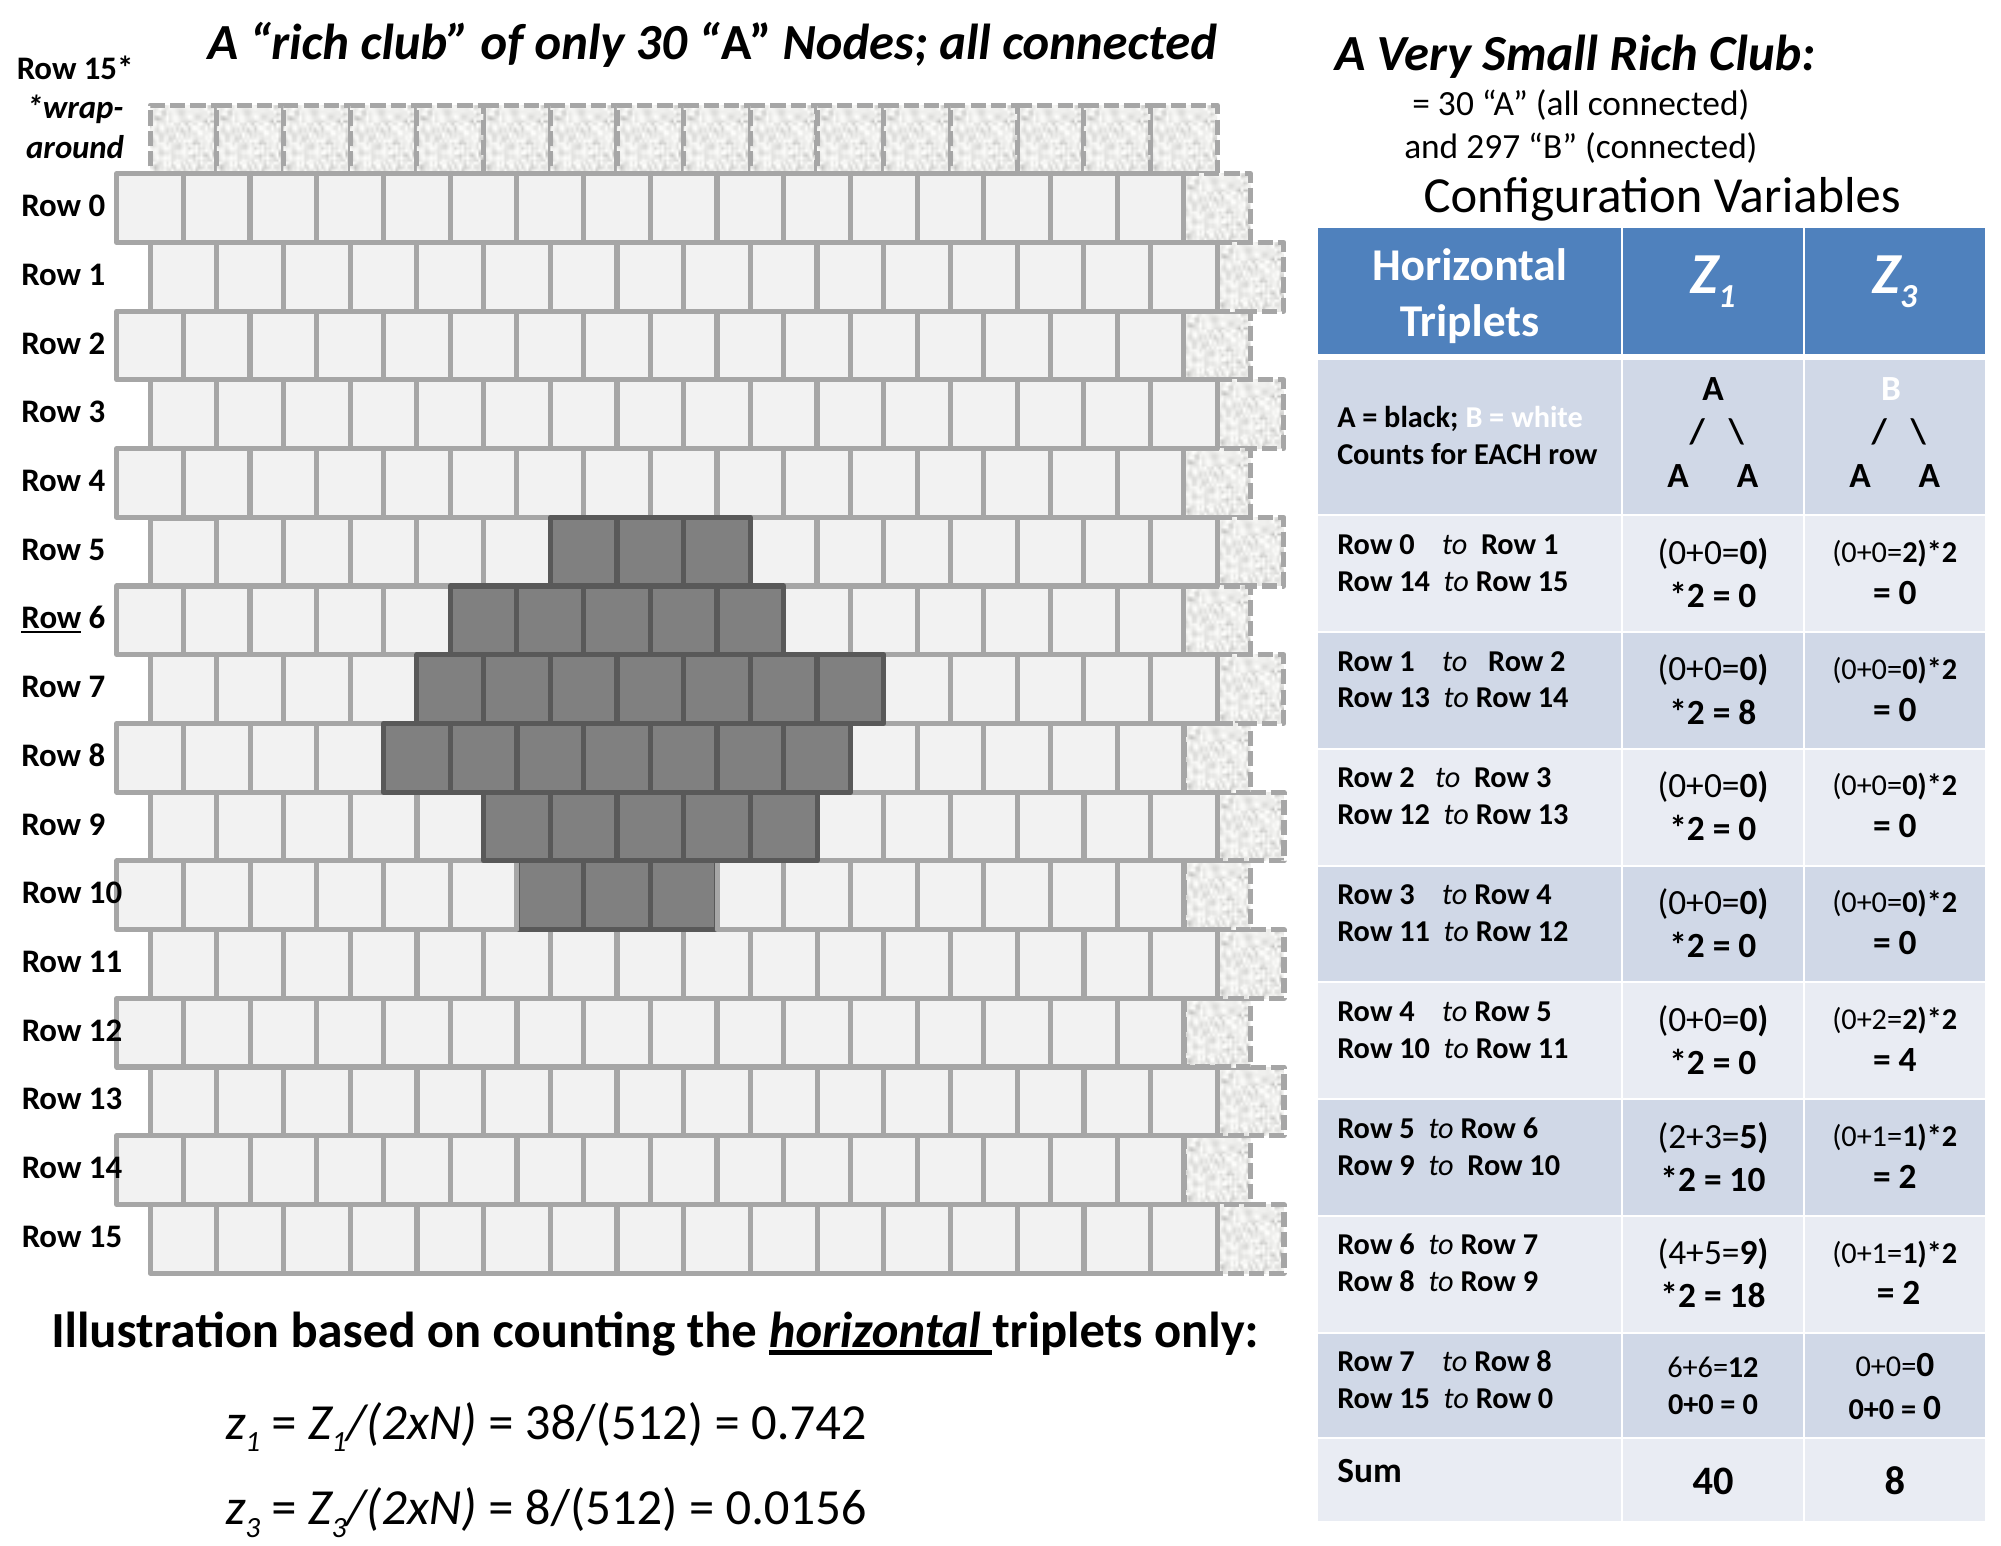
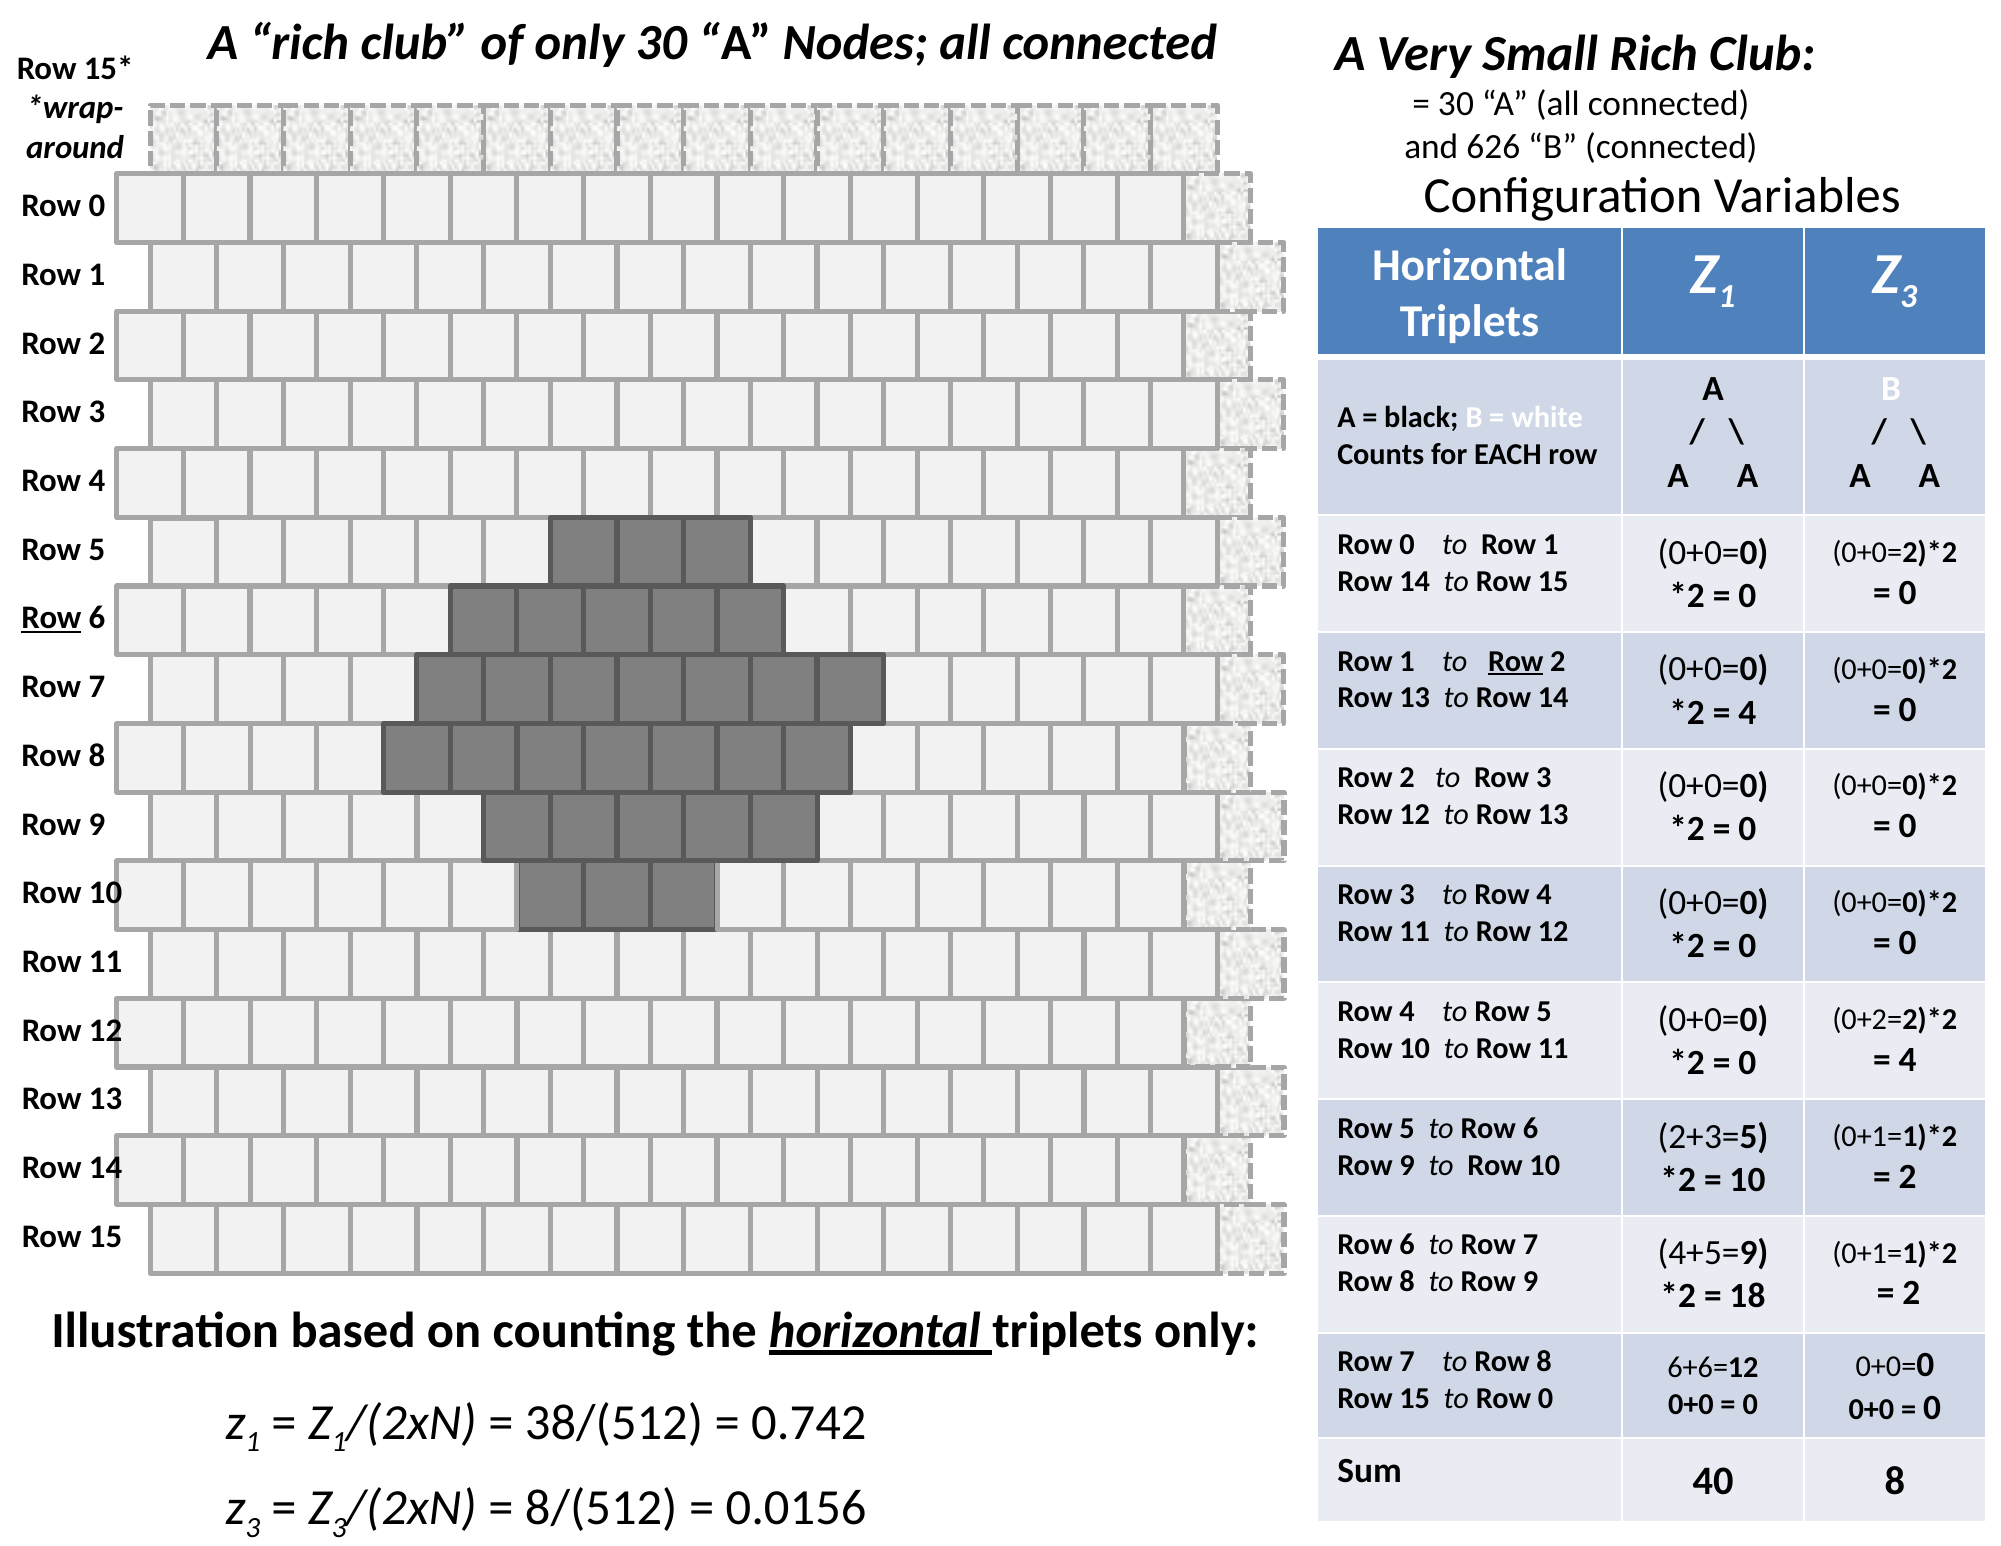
297: 297 -> 626 (1493, 147)
Row underline: none -> present (1516, 661)
8: 8 -> 4 (1747, 712)
